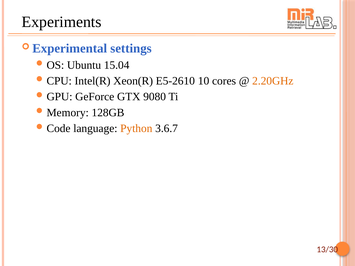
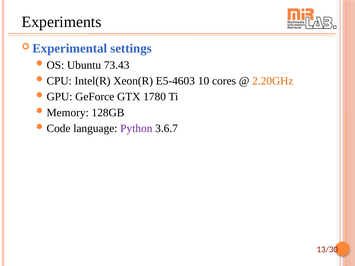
15.04: 15.04 -> 73.43 (117, 65)
E5-2610: E5-2610 -> E5-4603 (175, 81)
9080: 9080 -> 1780 (155, 97)
Python colour: orange -> purple (136, 129)
